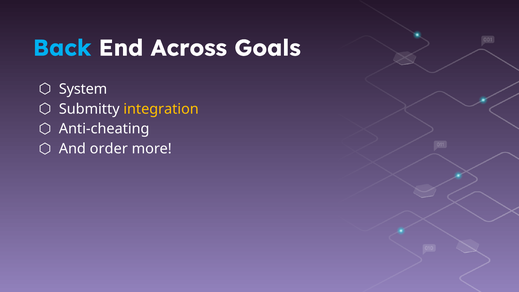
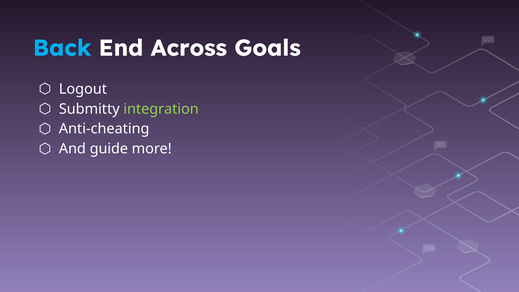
System: System -> Logout (83, 89)
integration colour: yellow -> light green (161, 109)
order: order -> guide (109, 149)
